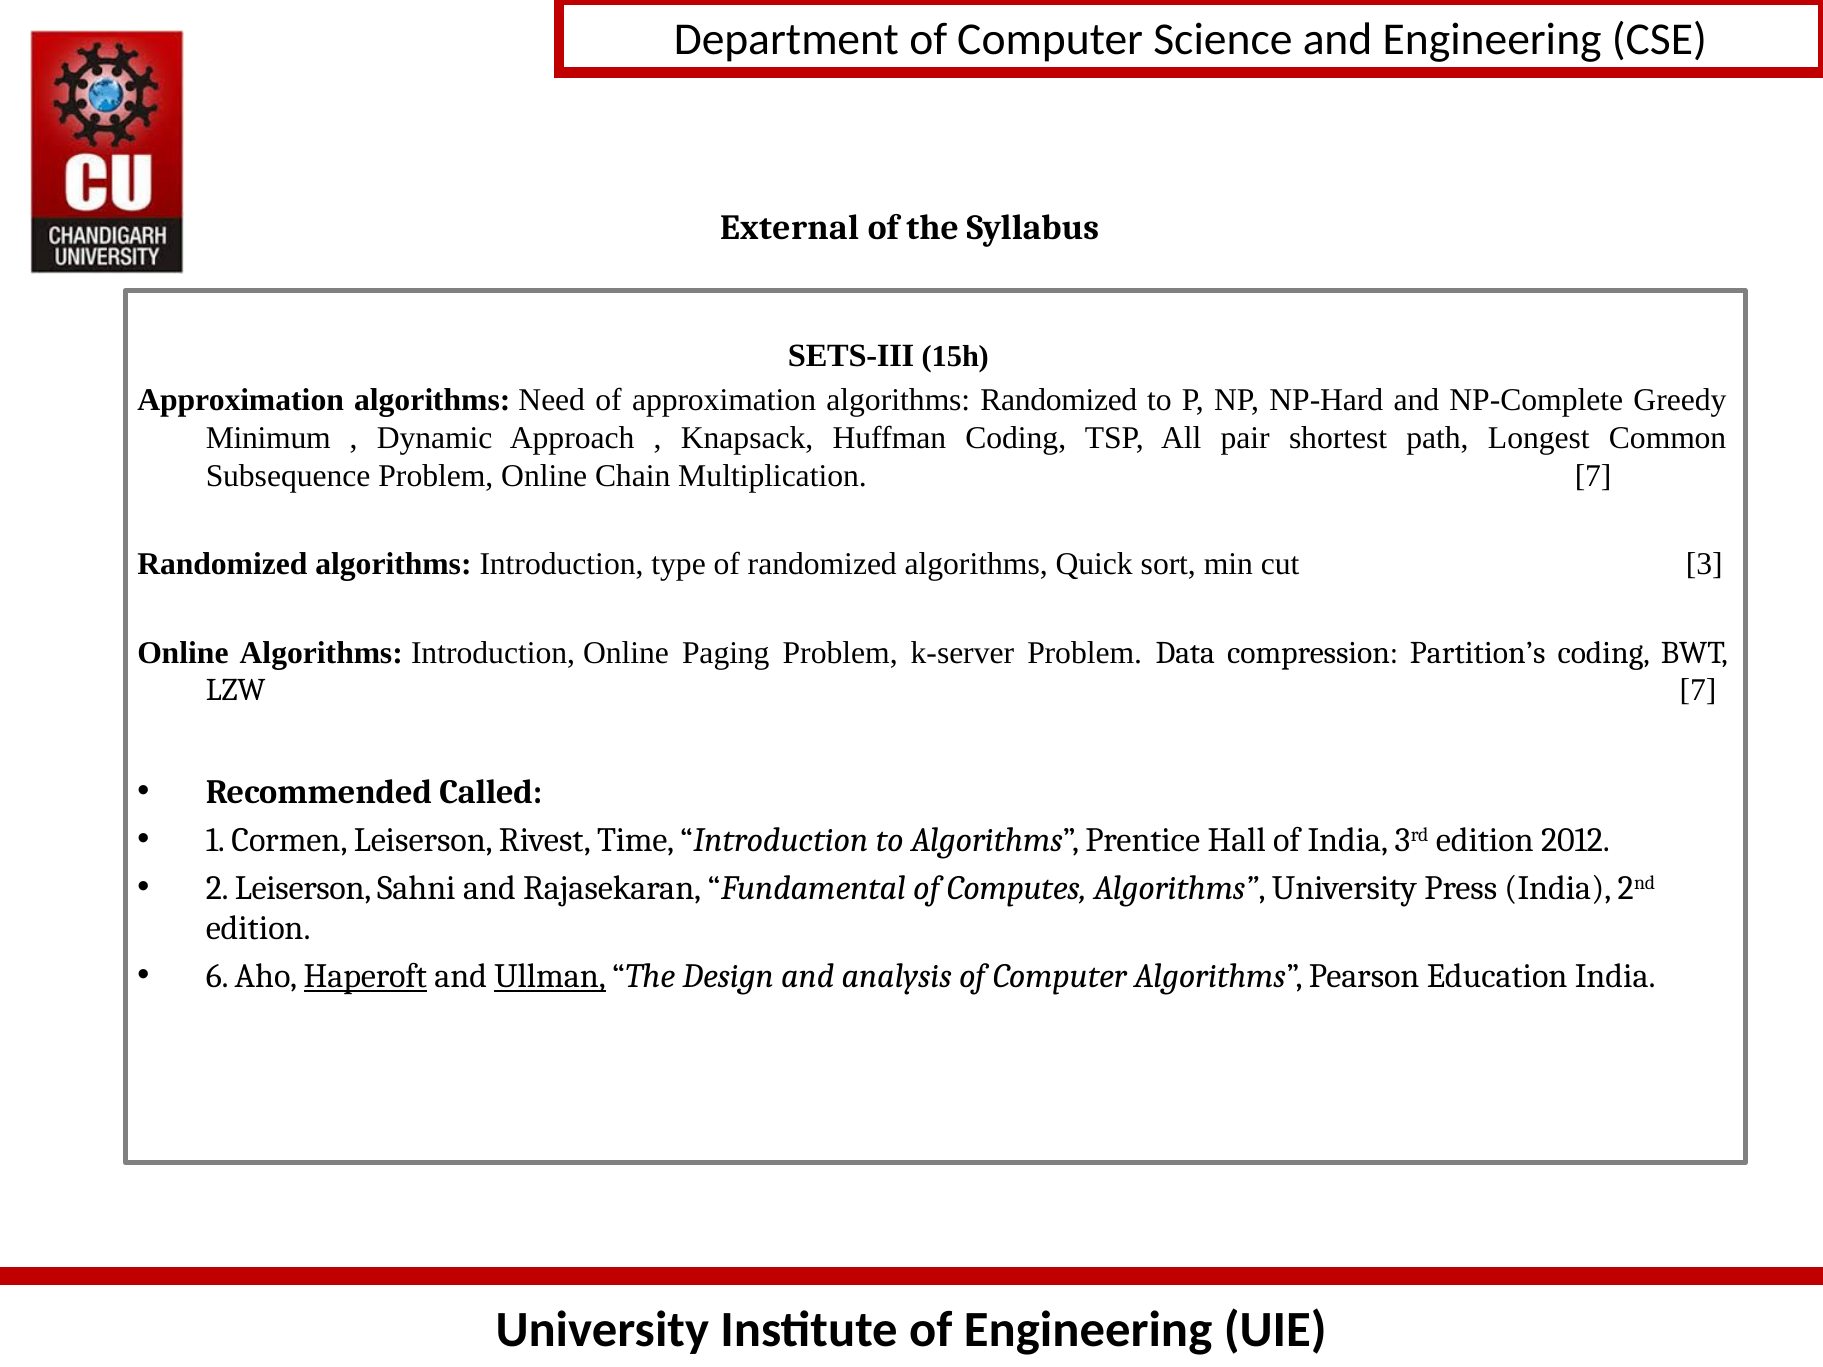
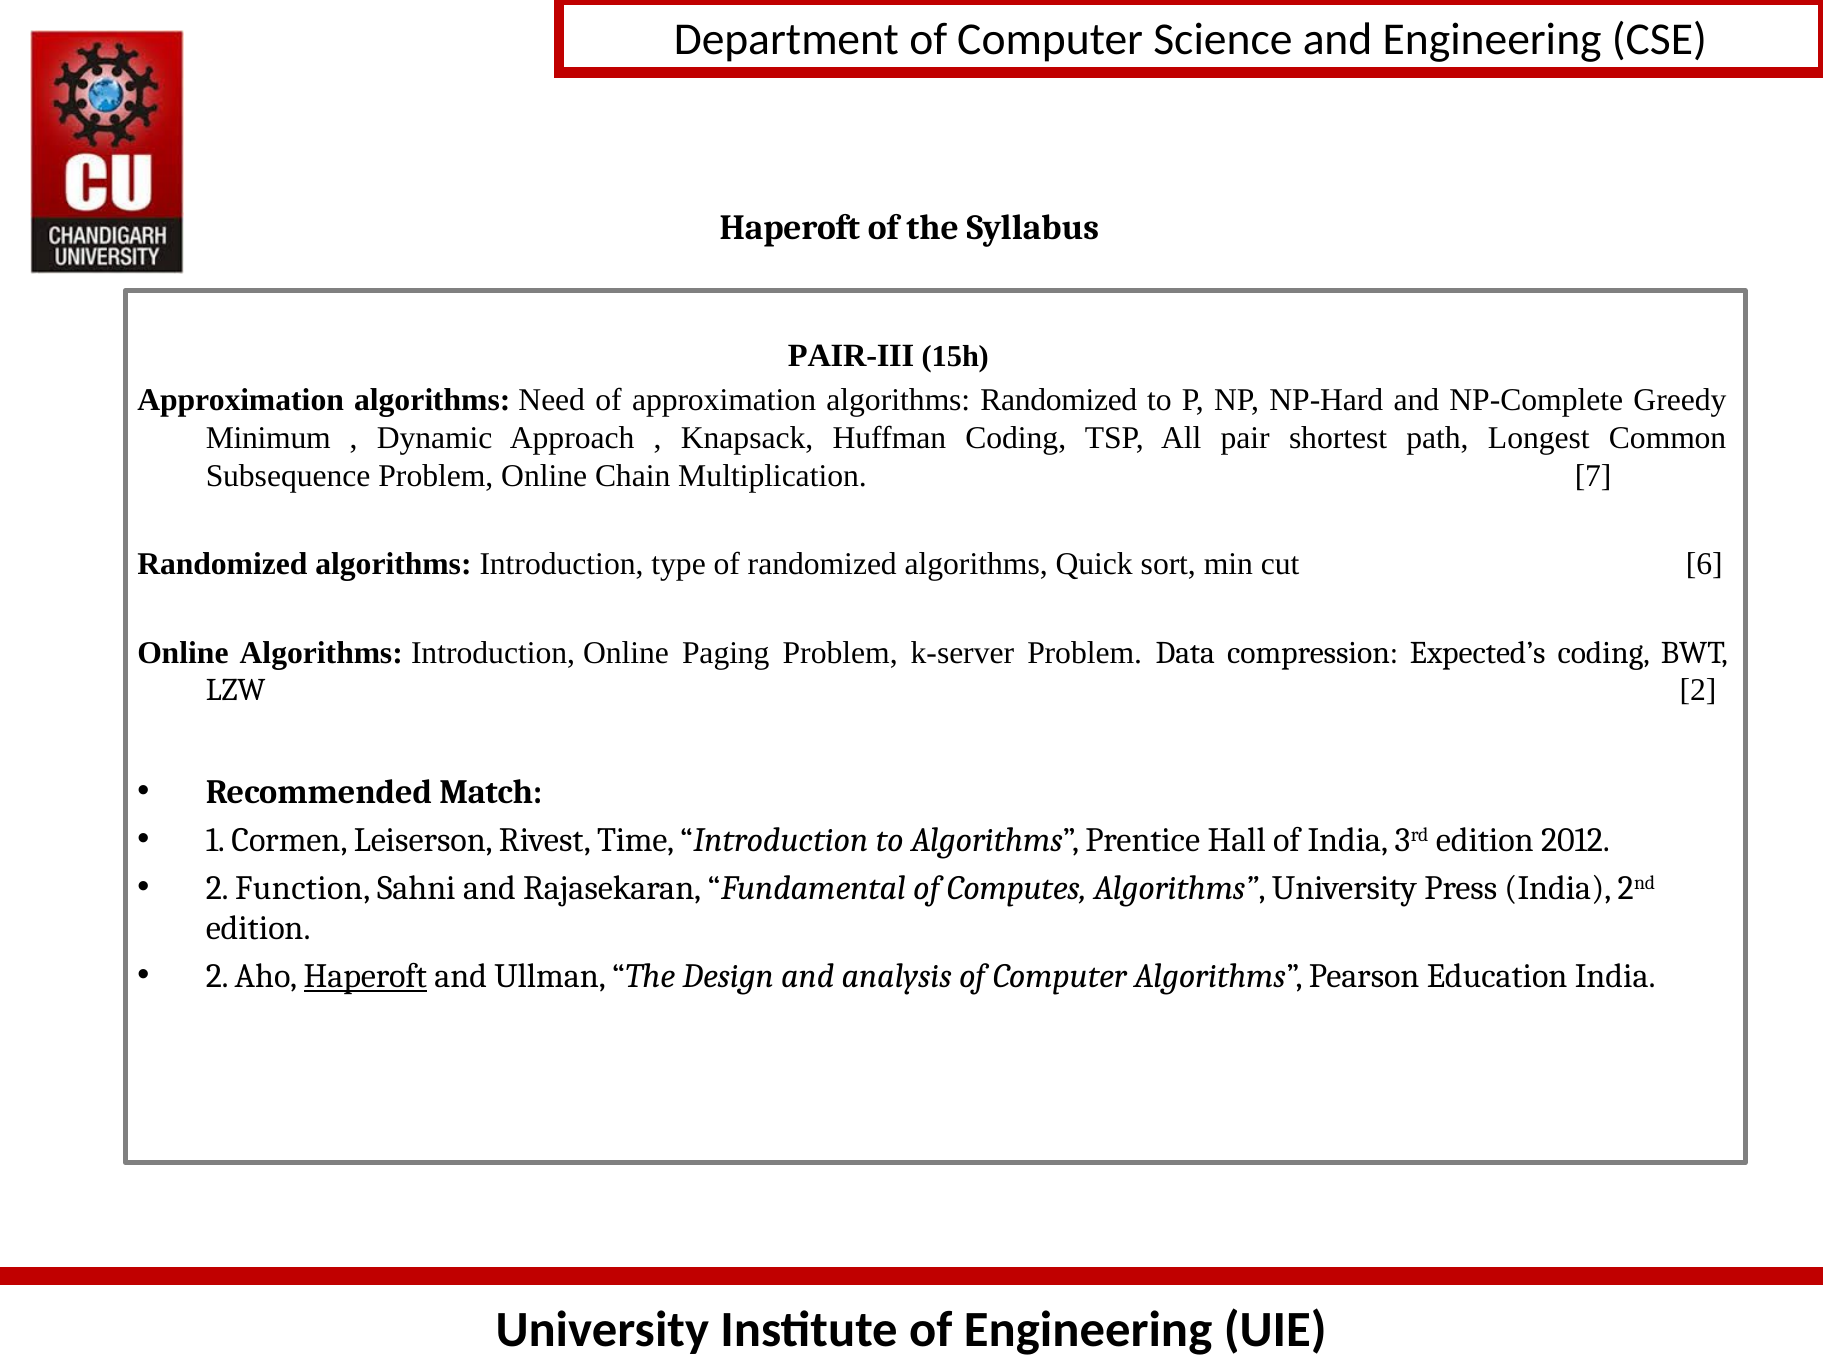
External: External -> Haperoft (790, 228)
SETS-III: SETS-III -> PAIR-III (851, 355)
cut 3: 3 -> 6 (1704, 564)
Partition’s: Partition’s -> Expected’s (1478, 653)
LZW 7: 7 -> 2 (1698, 691)
Called: Called -> Match (491, 793)
2 Leiserson: Leiserson -> Function (303, 888)
6: 6 -> 2 (217, 977)
Ullman underline: present -> none (550, 977)
